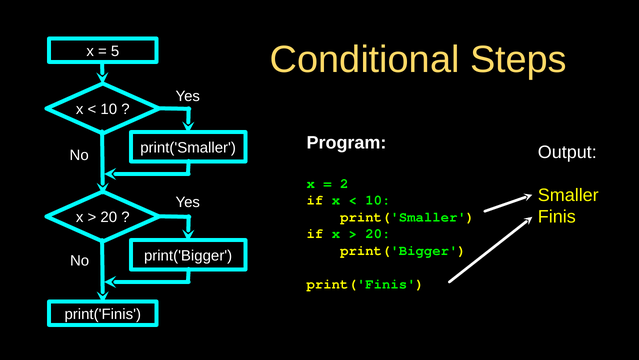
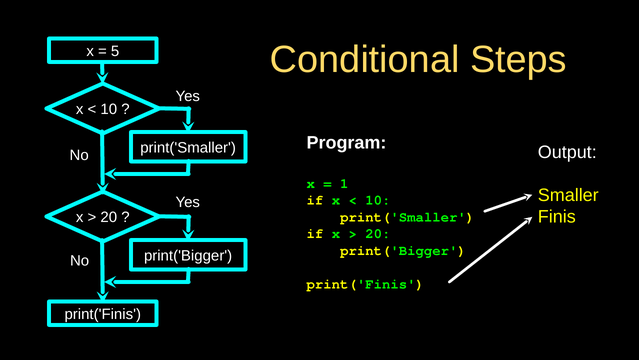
2: 2 -> 1 (344, 183)
